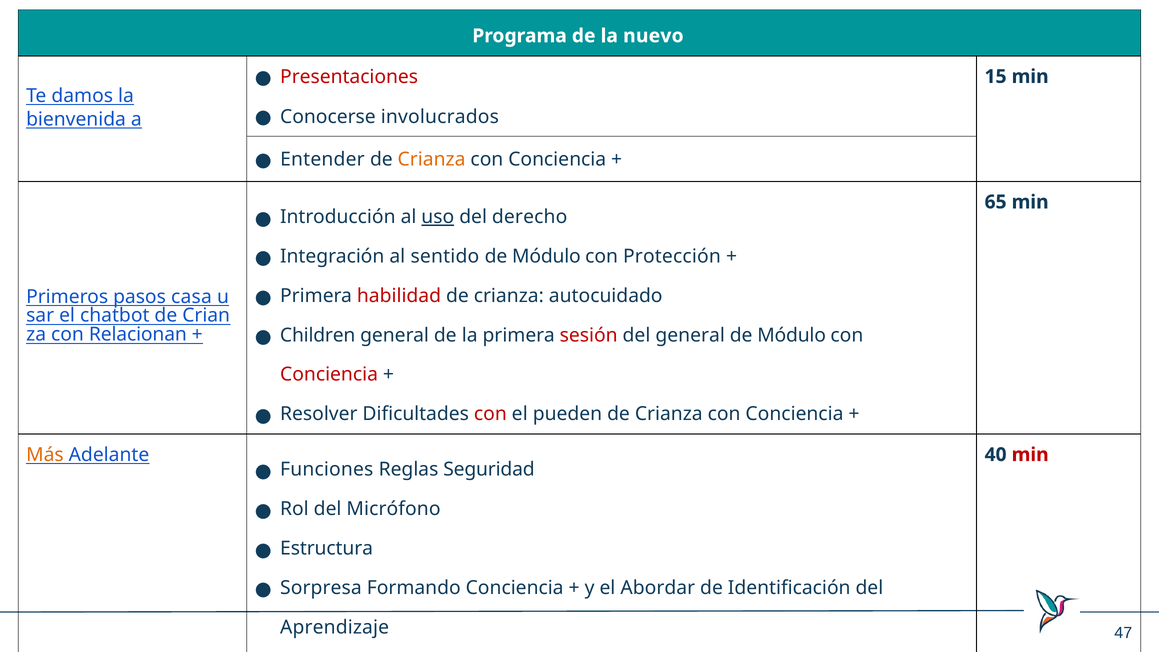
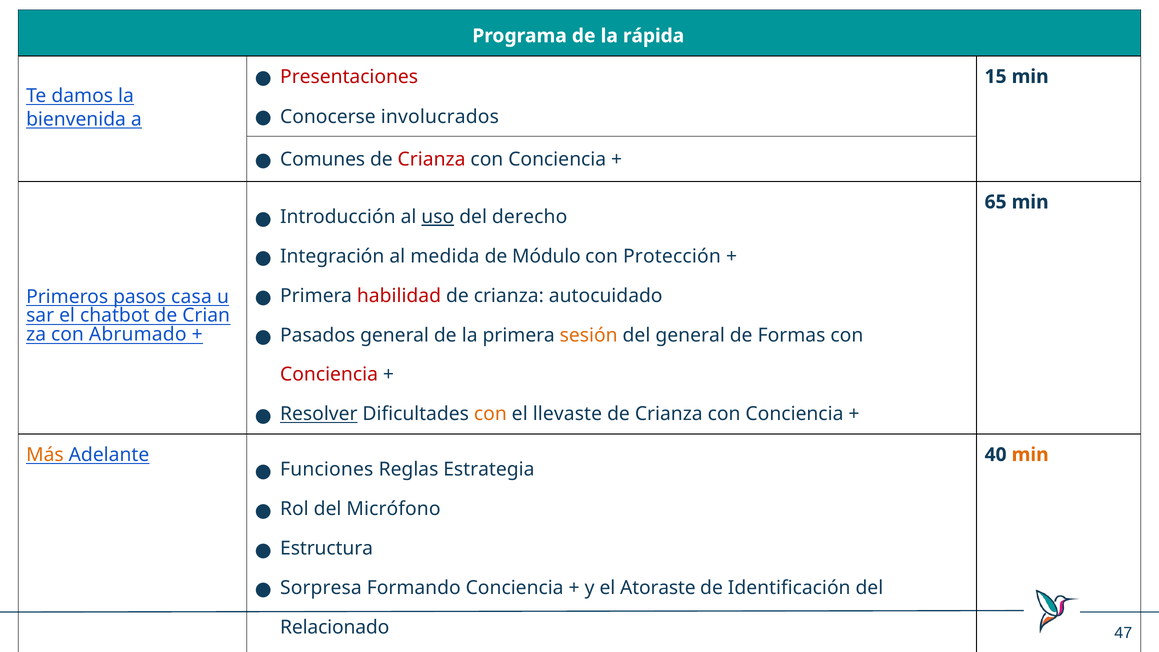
nuevo: nuevo -> rápida (654, 36)
Entender: Entender -> Comunes (323, 159)
Crianza colour: orange -> red (432, 159)
sentido: sentido -> medida (445, 256)
Children: Children -> Pasados (318, 335)
sesión colour: red -> orange (589, 335)
Módulo: Módulo -> Formas (792, 335)
Relacionan: Relacionan -> Abrumado (138, 335)
Resolver underline: none -> present (319, 414)
con colour: red -> orange (490, 414)
pueden: pueden -> llevaste (567, 414)
min colour: red -> orange (1030, 455)
Seguridad: Seguridad -> Estrategia (489, 470)
Abordar: Abordar -> Atoraste (658, 588)
Aprendizaje: Aprendizaje -> Relacionado (335, 627)
